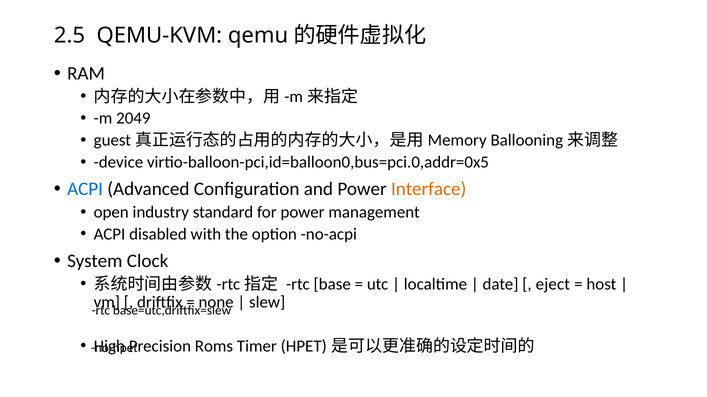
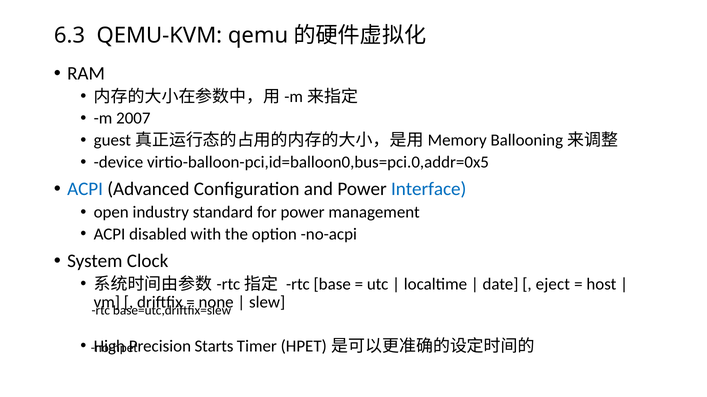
2.5: 2.5 -> 6.3 (69, 36)
2049: 2049 -> 2007 (133, 119)
Interface colour: orange -> blue (429, 189)
Roms: Roms -> Starts (214, 347)
